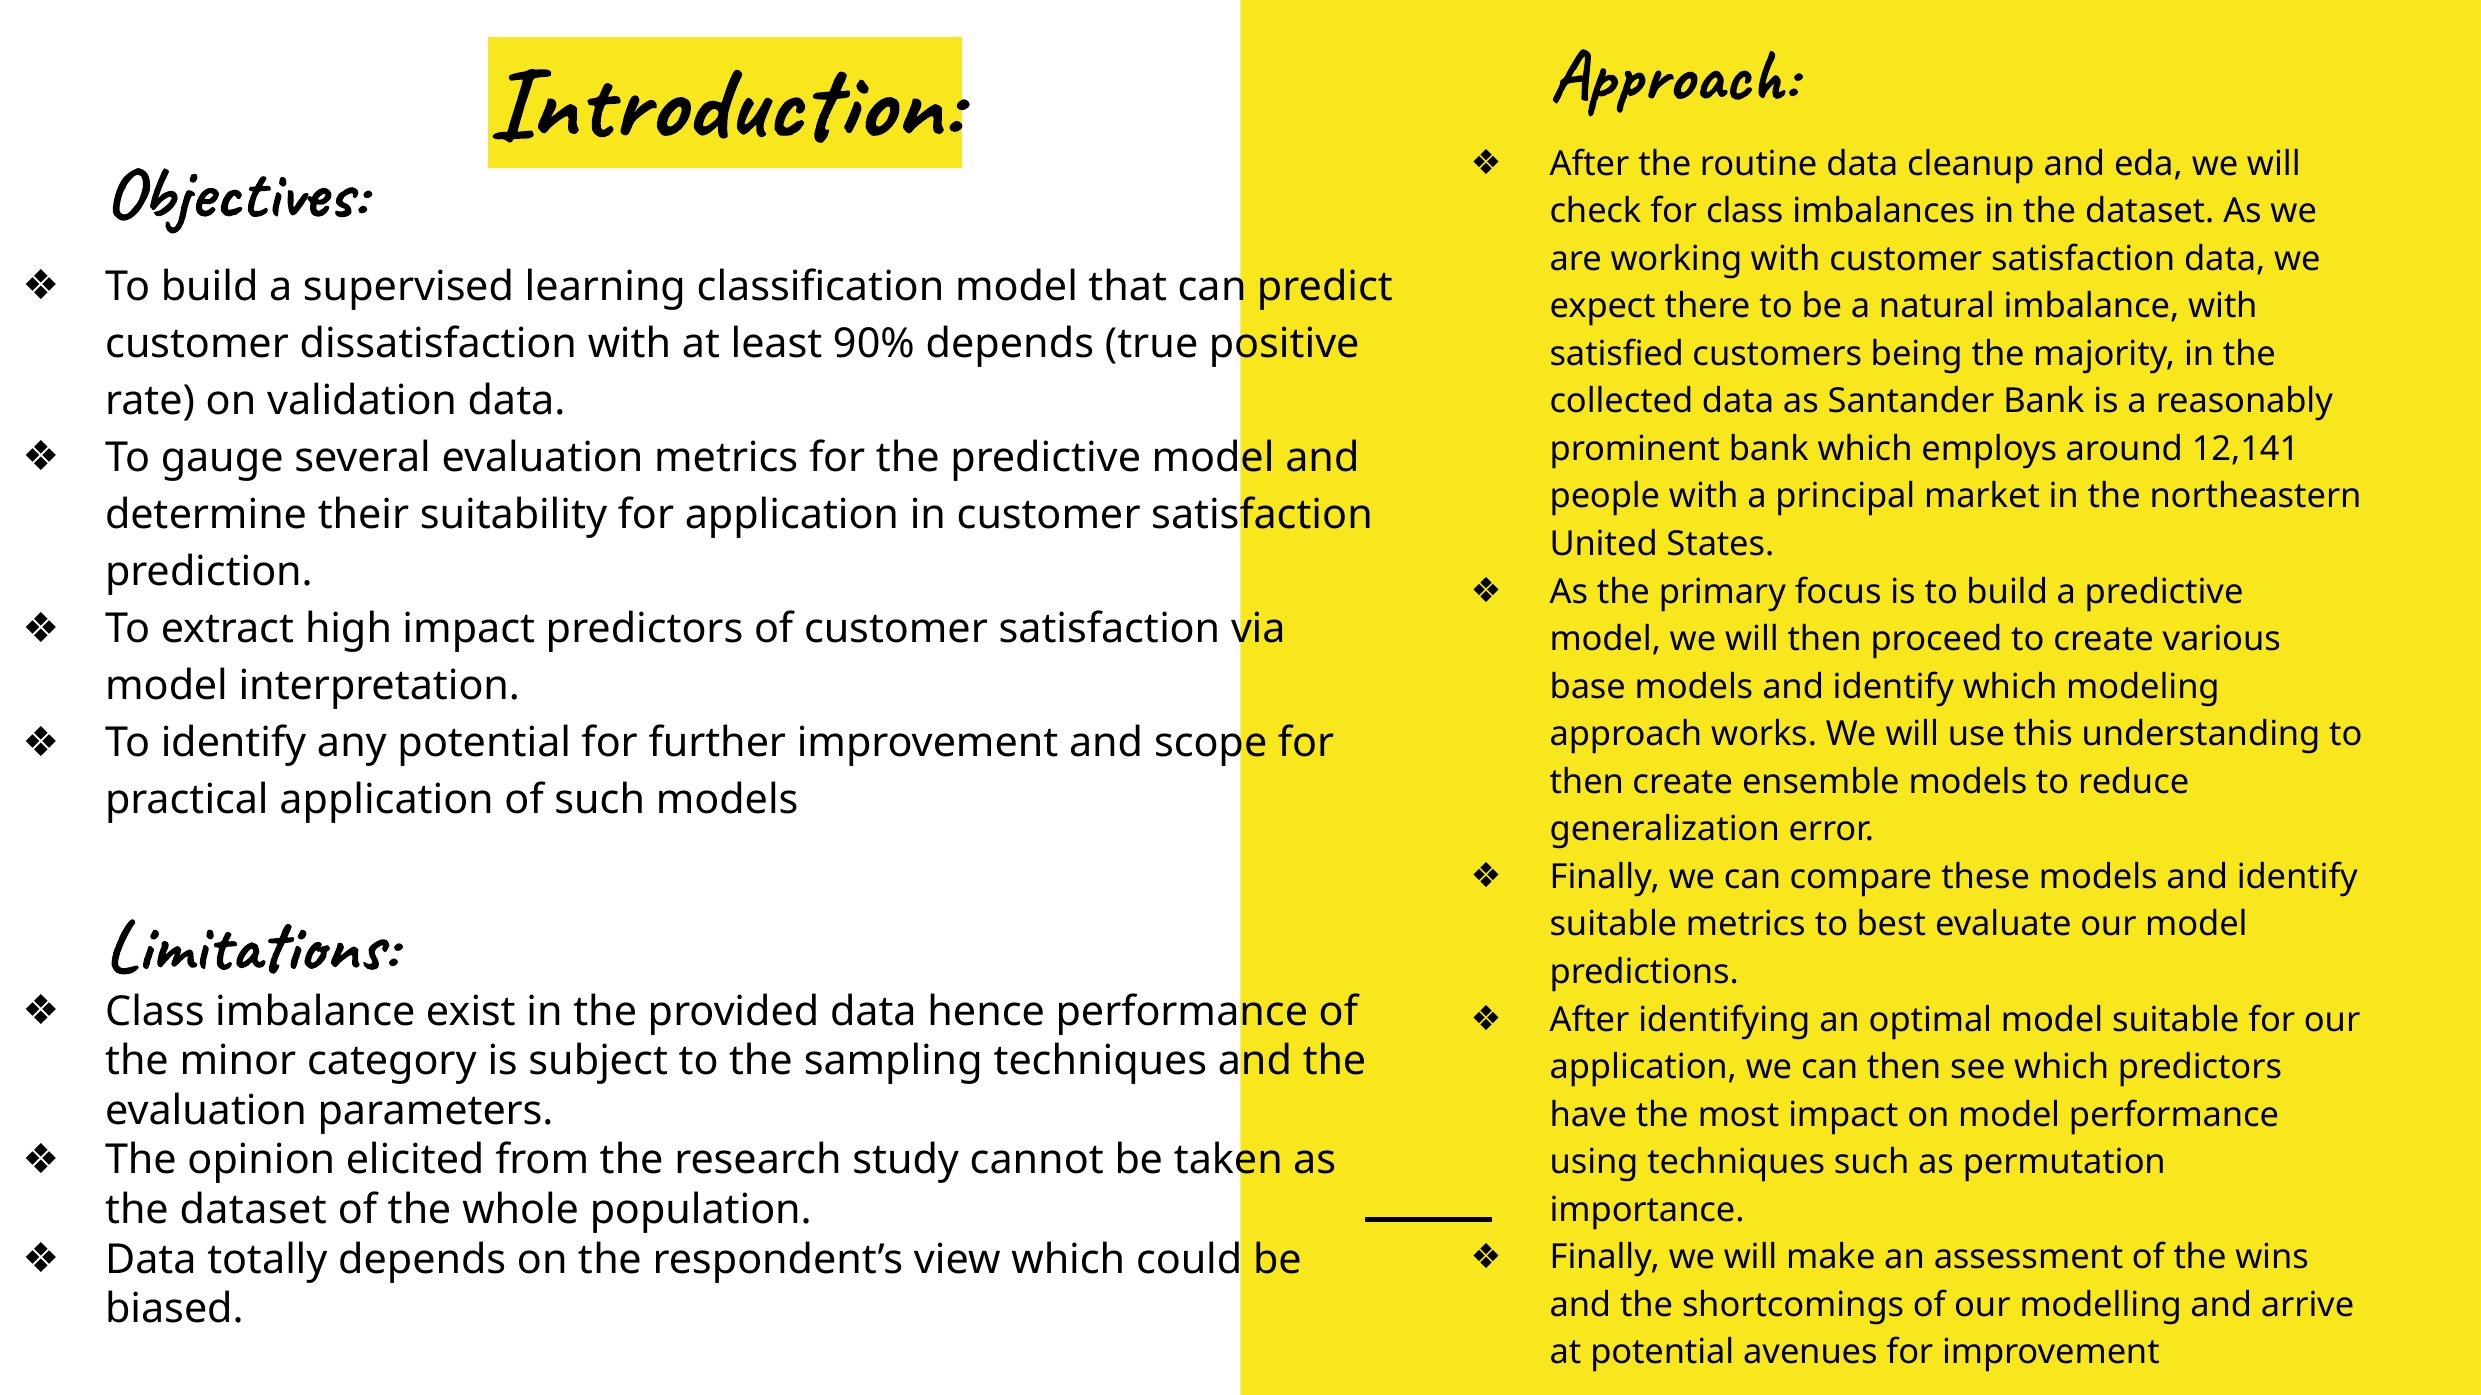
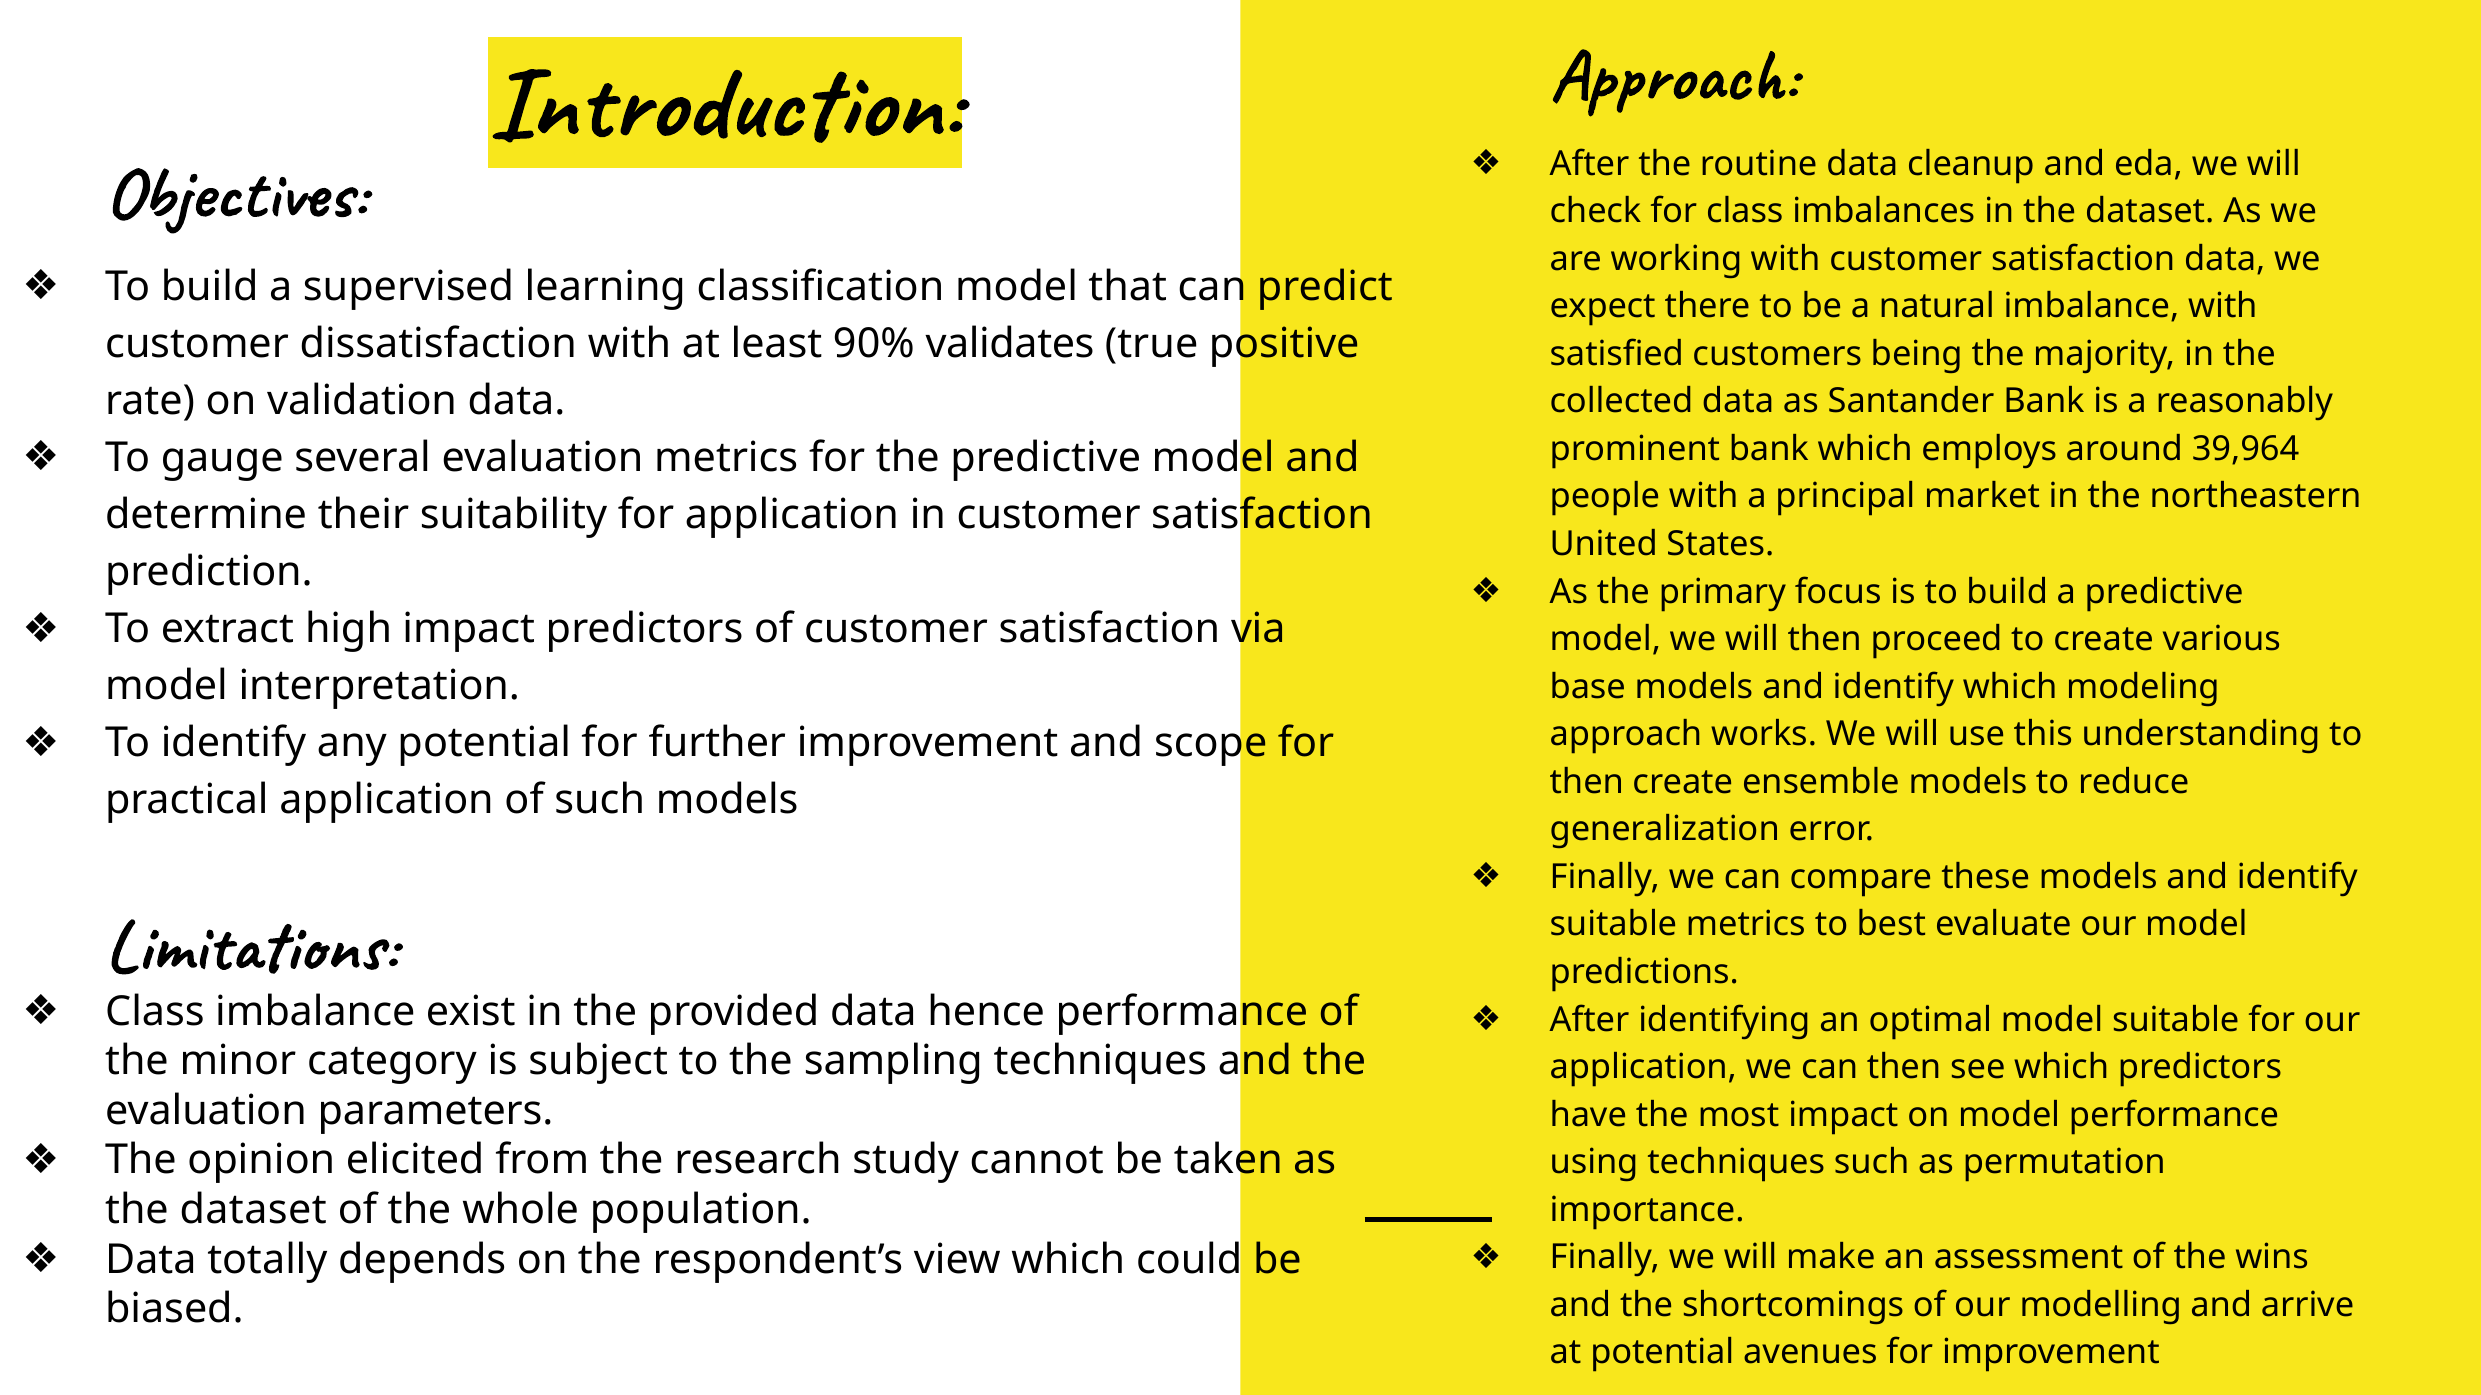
90% depends: depends -> validates (1010, 344)
12,141: 12,141 -> 39,964 (2246, 449)
